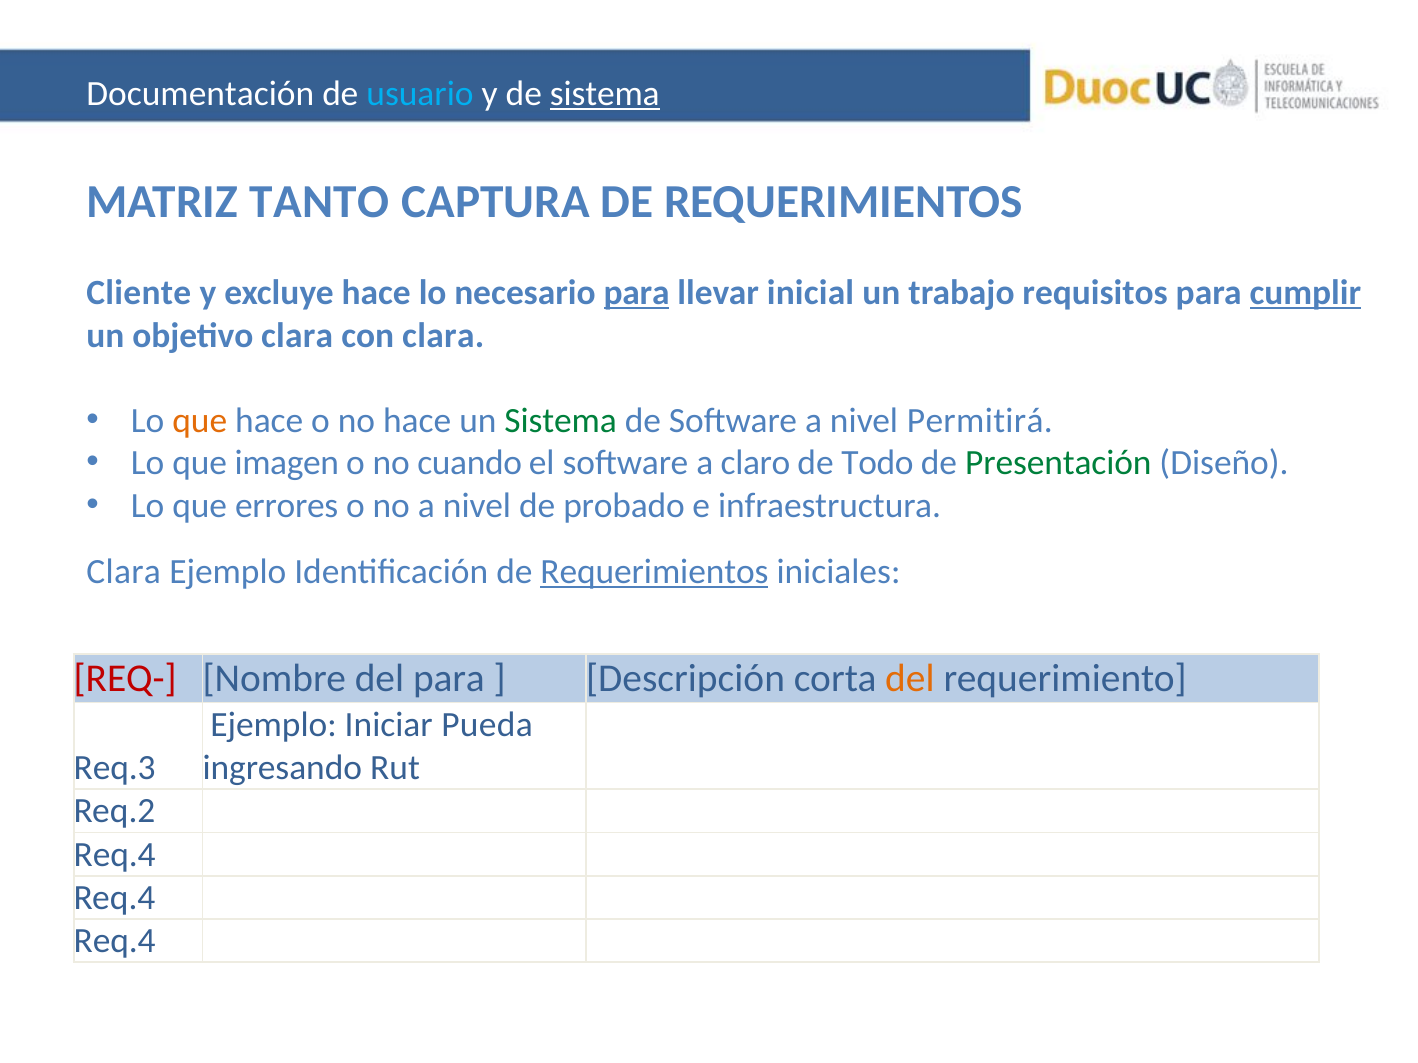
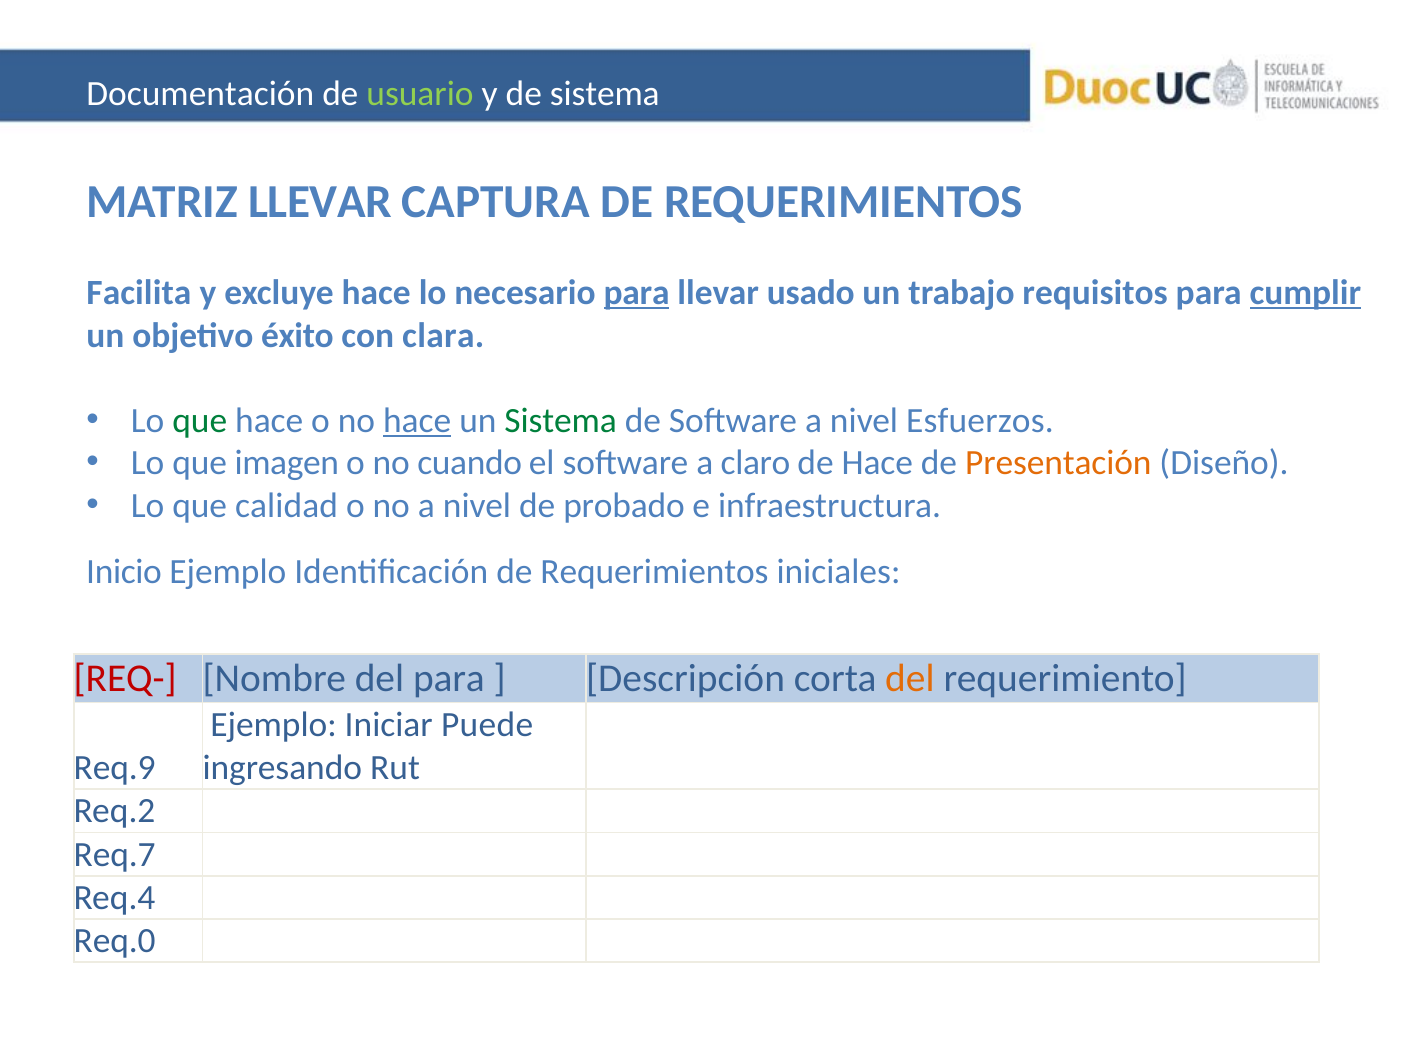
usuario colour: light blue -> light green (420, 93)
sistema underline: present -> none (605, 93)
MATRIZ TANTO: TANTO -> LLEVAR (320, 202)
Cliente: Cliente -> Facilita (139, 293)
inicial: inicial -> usado (811, 293)
objetivo clara: clara -> éxito (297, 336)
que colour: orange -> green (200, 421)
hace underline: none -> present (417, 421)
Permitirá: Permitirá -> Esfuerzos (980, 421)
de Todo: Todo -> Hace (877, 463)
Presentación colour: green -> orange (1058, 463)
errores: errores -> calidad (287, 506)
Clara: Clara -> Inicio (124, 572)
Requerimientos underline: present -> none (654, 572)
Pueda: Pueda -> Puede (487, 725)
Req.3: Req.3 -> Req.9 (115, 768)
Req.4: Req.4 -> Req.7 (115, 855)
Req.4: Req.4 -> Req.0 (115, 942)
